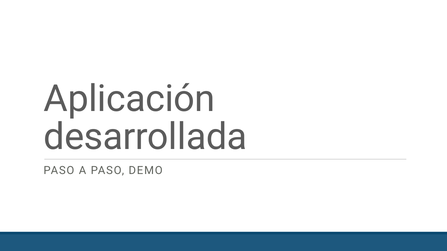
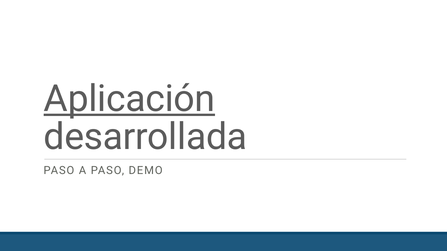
Aplicación underline: none -> present (129, 99)
